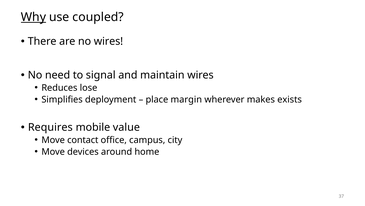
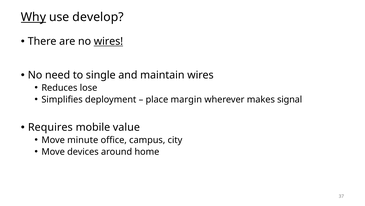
coupled: coupled -> develop (98, 17)
wires underline: none -> present (108, 41)
signal: signal -> single (101, 75)
exists: exists -> signal (290, 99)
contact: contact -> minute (83, 140)
